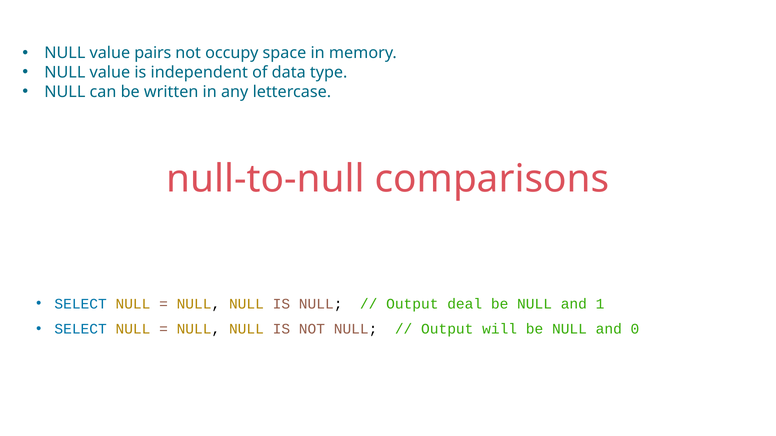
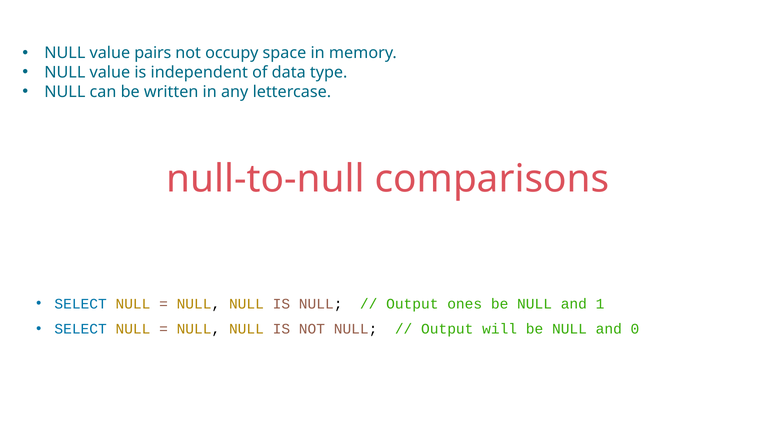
deal: deal -> ones (465, 304)
